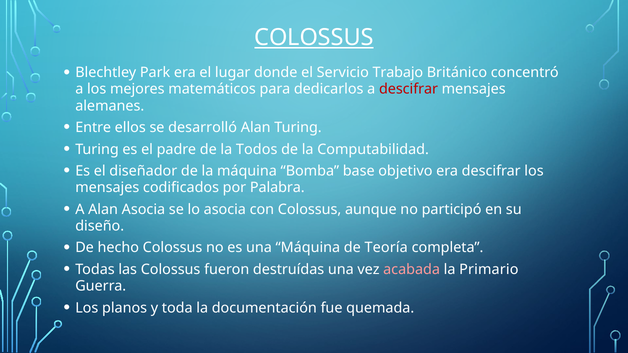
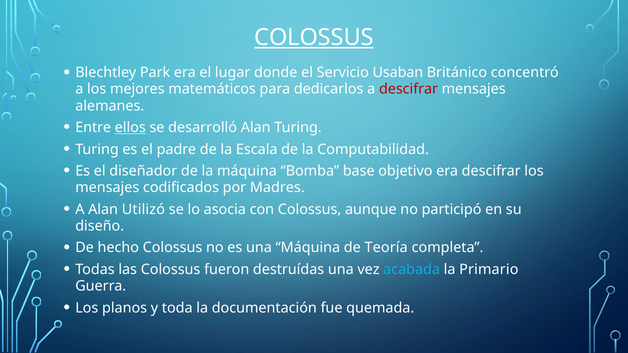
Trabajo: Trabajo -> Usaban (398, 73)
ellos underline: none -> present (130, 128)
Todos: Todos -> Escala (257, 149)
Palabra: Palabra -> Madres (277, 188)
Alan Asocia: Asocia -> Utilizó (143, 210)
acabada colour: pink -> light blue (412, 270)
